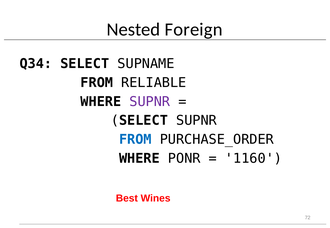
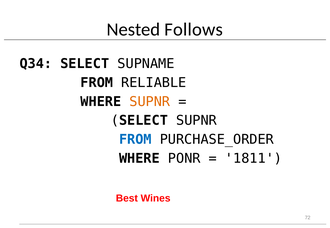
Foreign: Foreign -> Follows (194, 29)
SUPNR colour: purple -> orange (150, 102)
1160: 1160 -> 1811 (254, 159)
